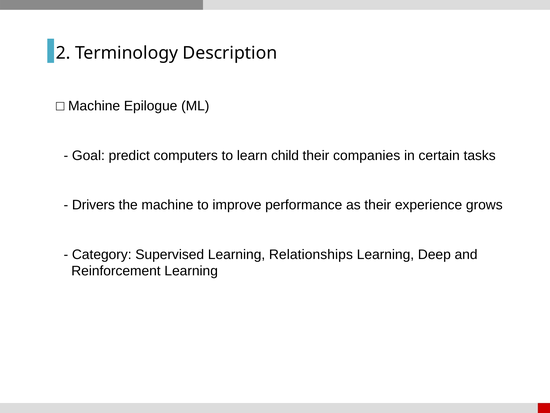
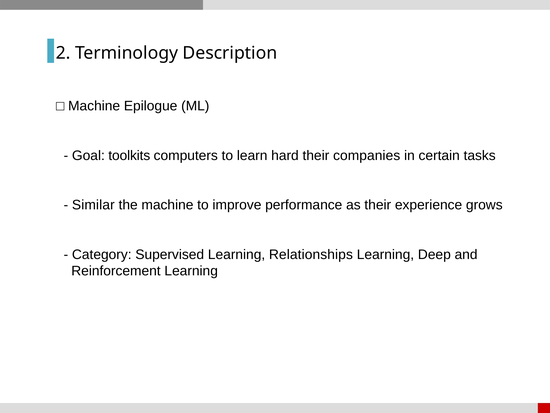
predict: predict -> toolkits (129, 155)
child: child -> hard (285, 155)
Drivers: Drivers -> Similar (93, 205)
